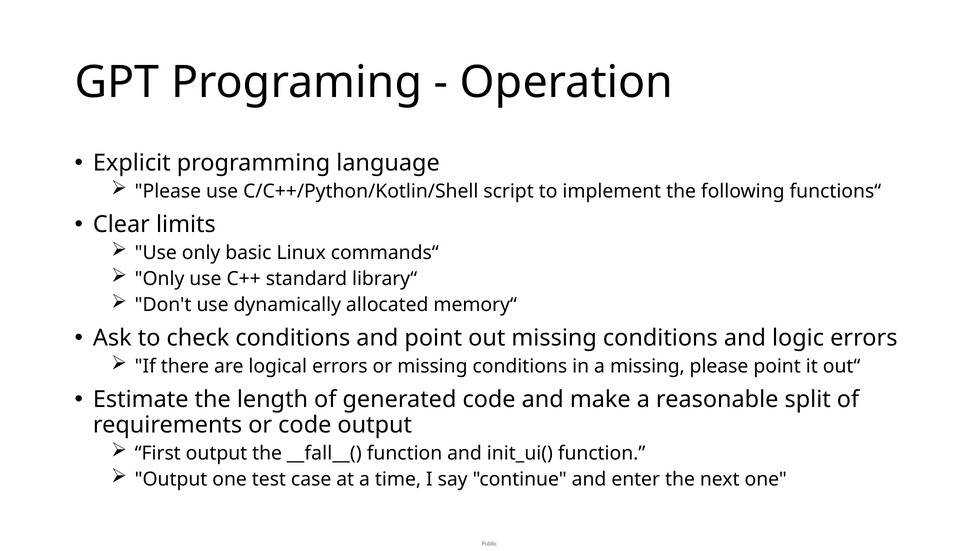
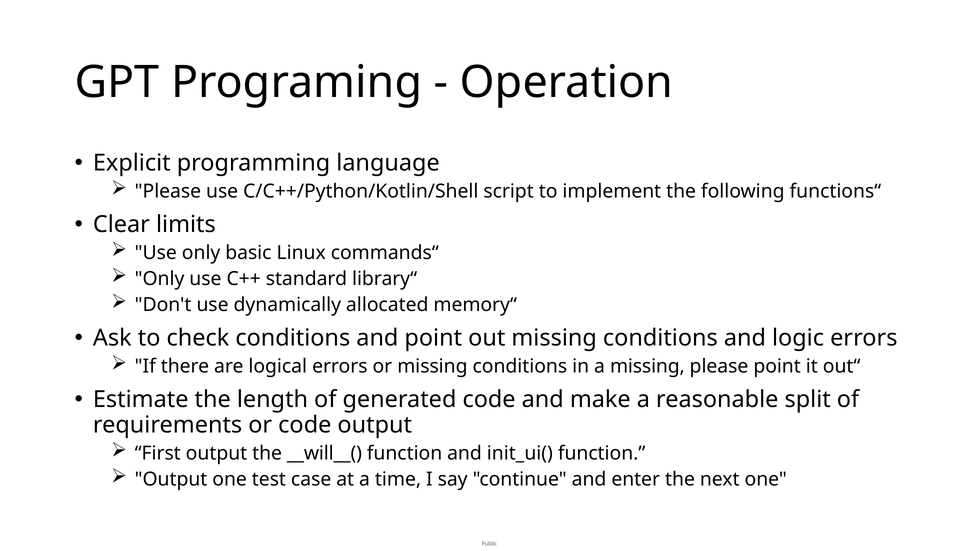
__fall__(: __fall__( -> __will__( (324, 453)
